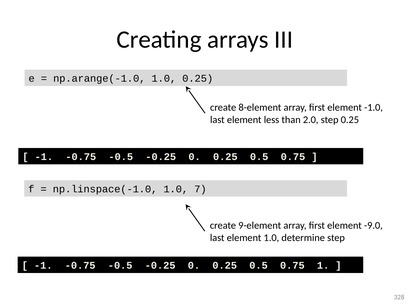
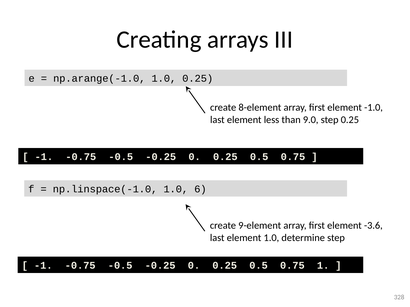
2.0: 2.0 -> 9.0 (311, 120)
7: 7 -> 6 (200, 189)
-9.0: -9.0 -> -3.6 (373, 226)
